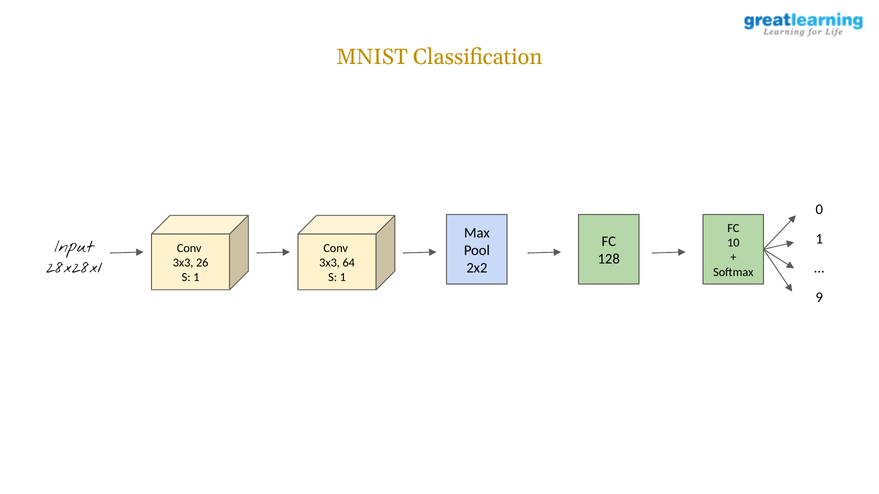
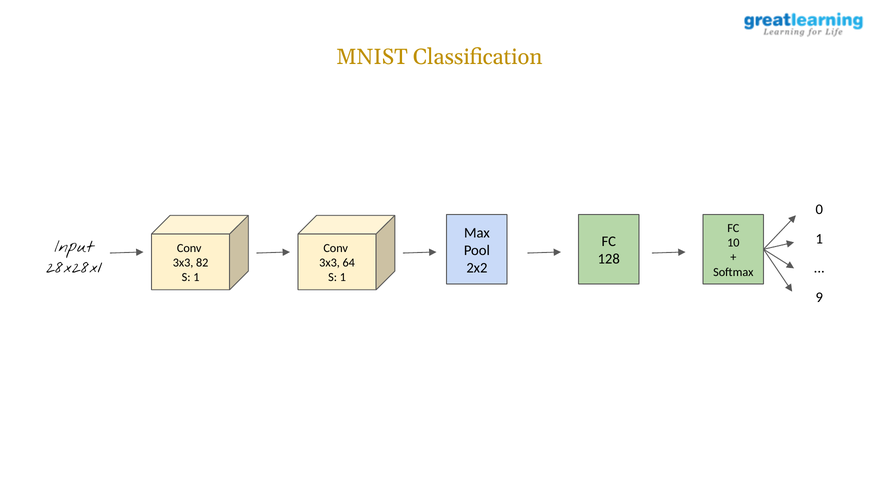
26: 26 -> 82 (202, 263)
